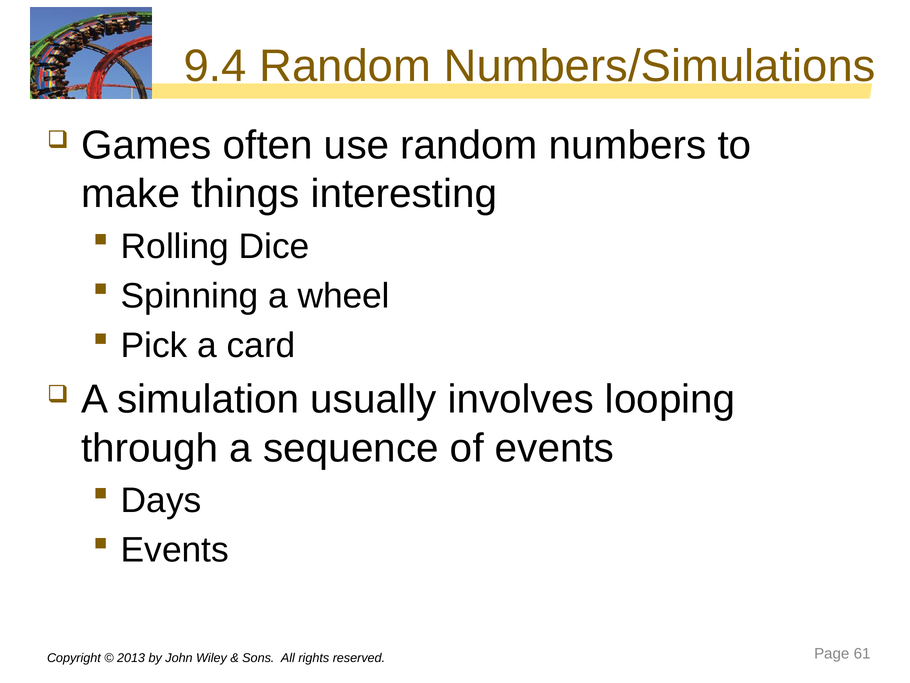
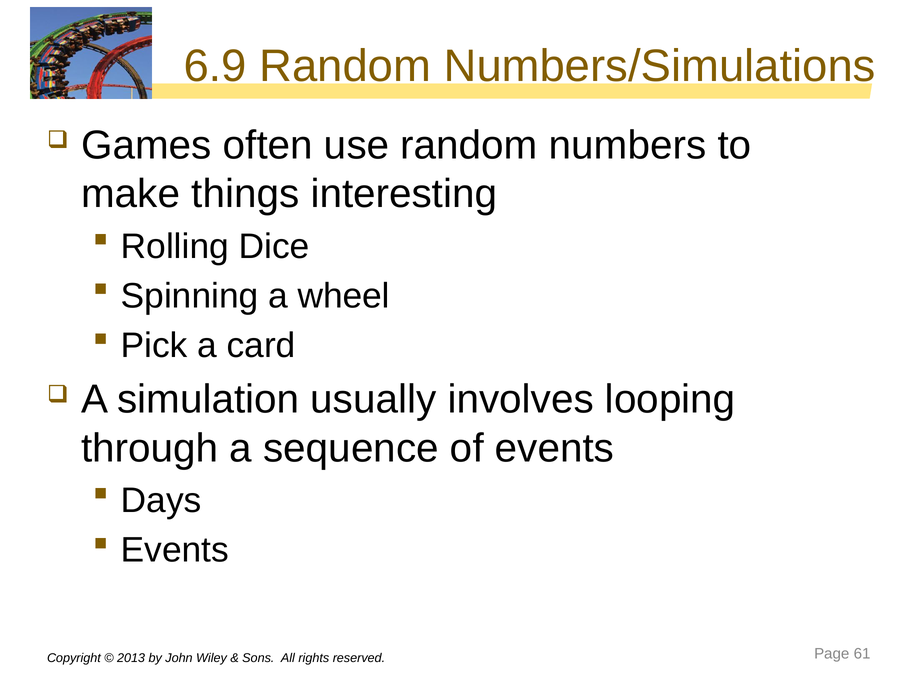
9.4: 9.4 -> 6.9 (215, 66)
